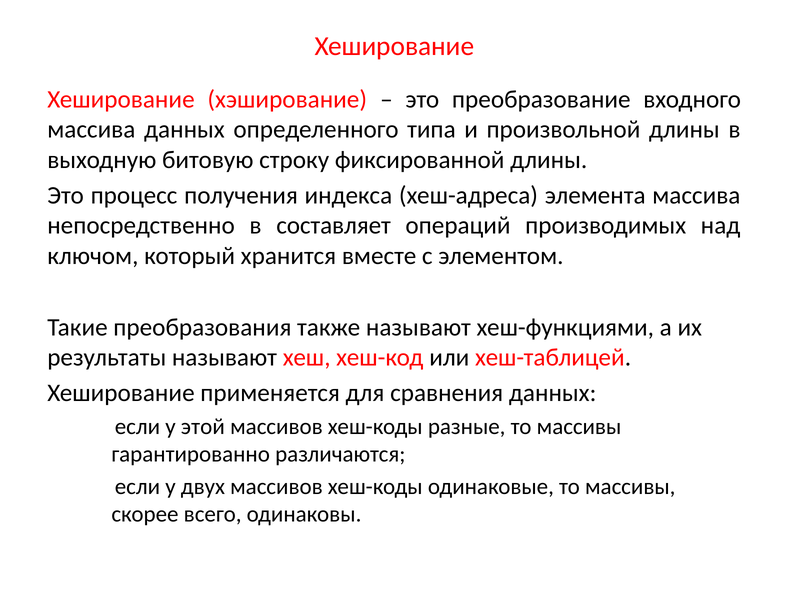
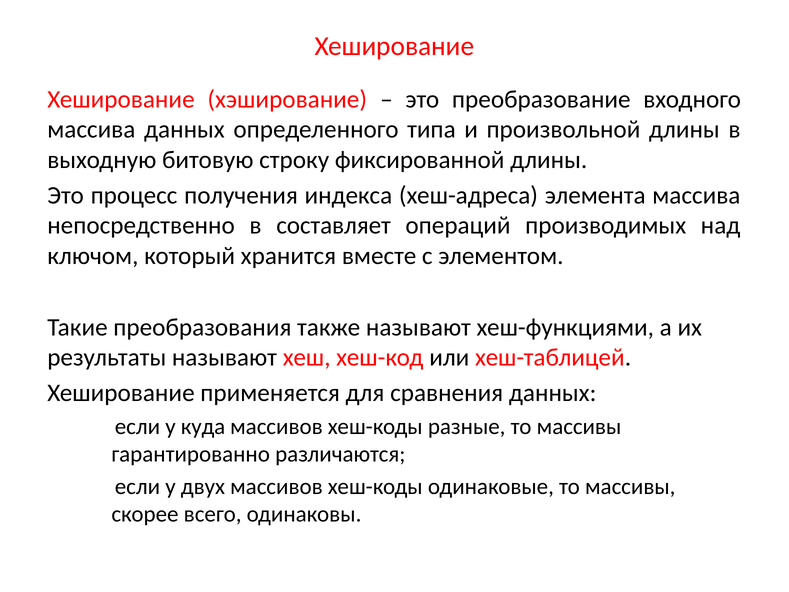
этой: этой -> куда (203, 427)
